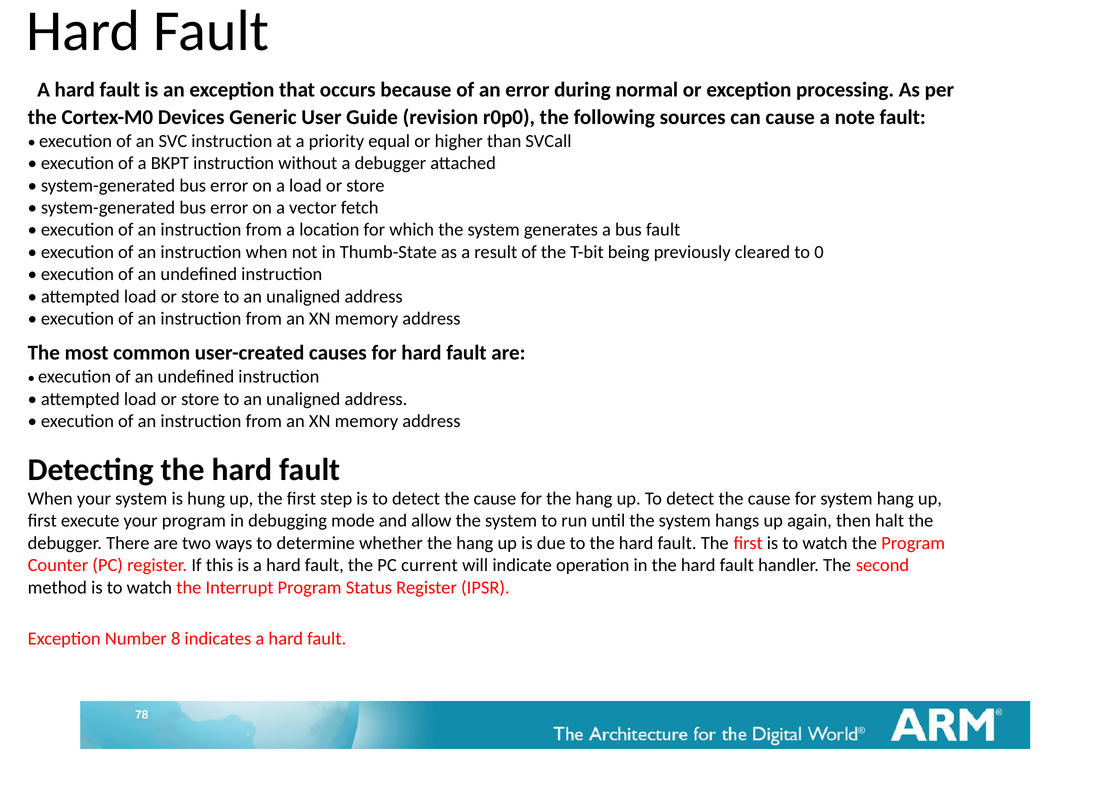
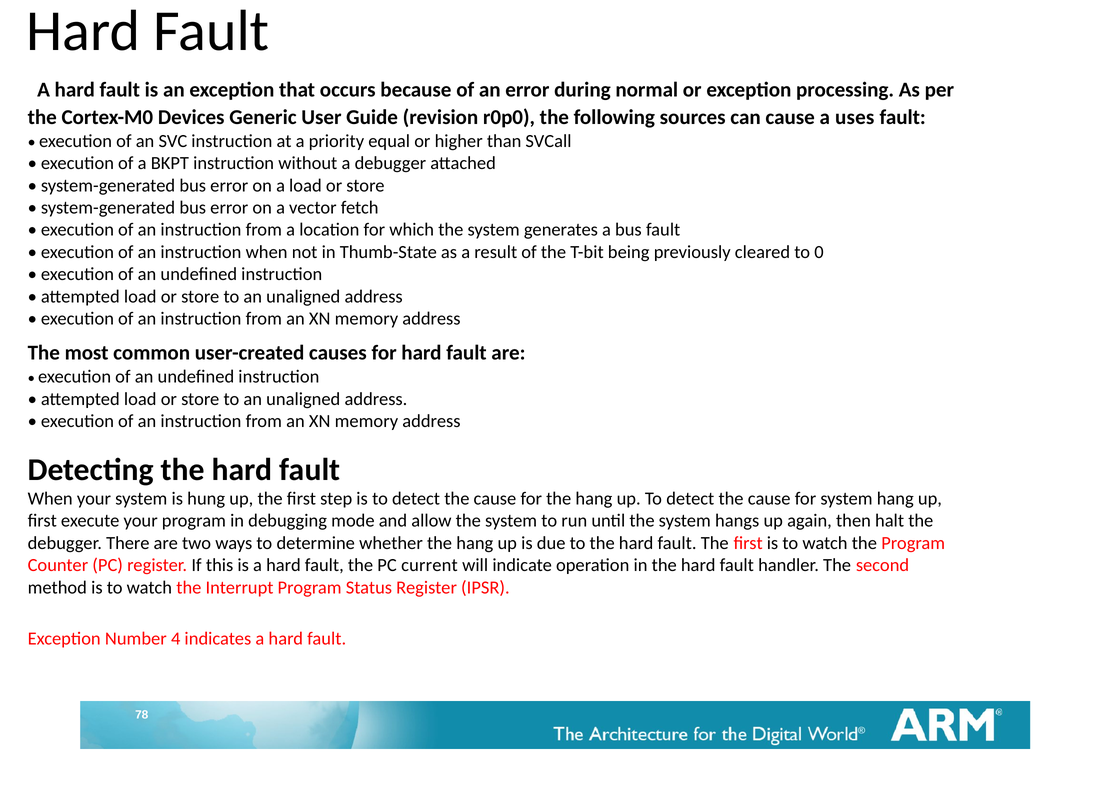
note: note -> uses (855, 117)
8: 8 -> 4 (176, 639)
